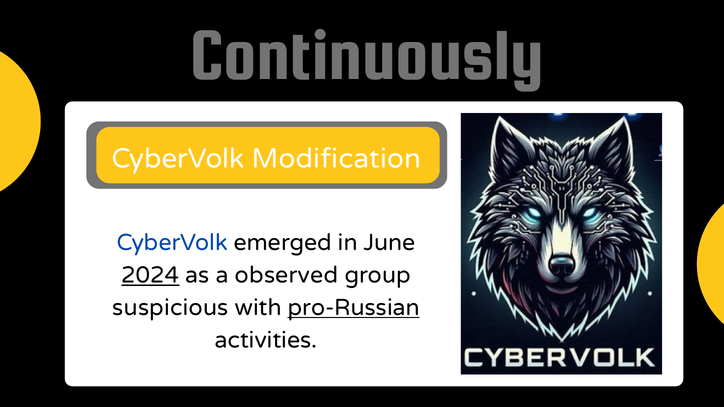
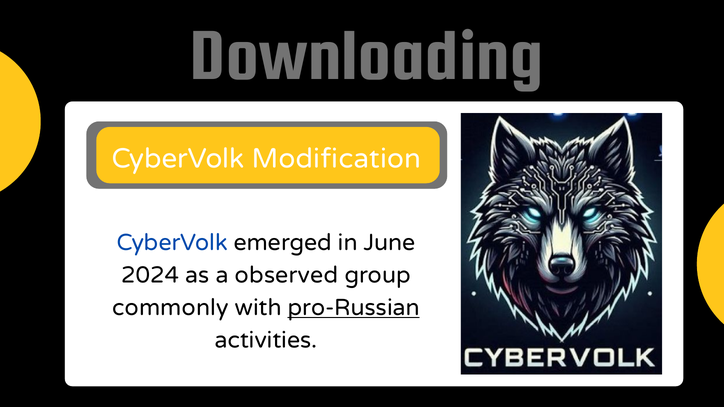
Continuously: Continuously -> Downloading (367, 55)
2024 underline: present -> none (150, 275)
suspicious: suspicious -> commonly (171, 308)
